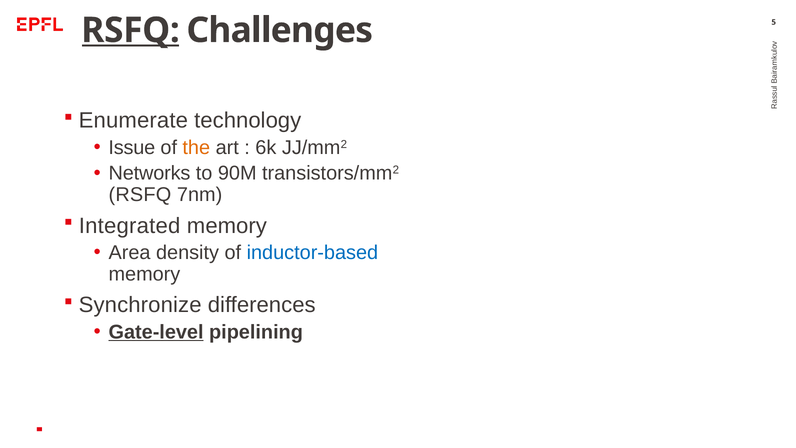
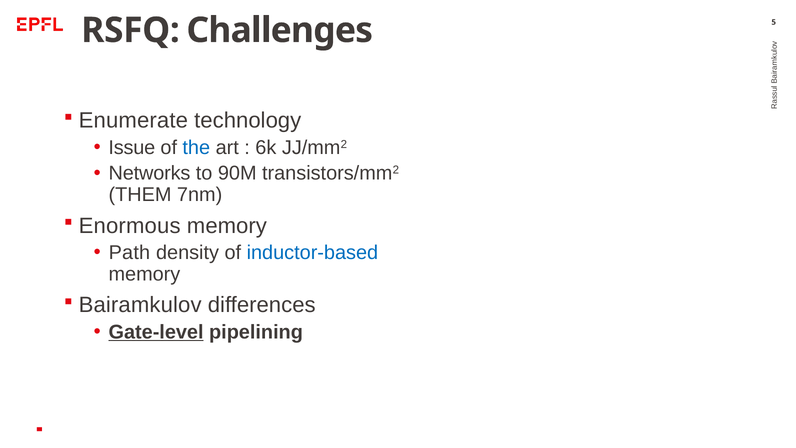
RSFQ underline: present -> none (130, 30)
the colour: orange -> blue (196, 147)
RSFQ: RSFQ -> THEM (140, 195)
Integrated: Integrated -> Enormous (130, 226)
Area: Area -> Path (129, 252)
Synchronize: Synchronize -> Bairamkulov (140, 305)
